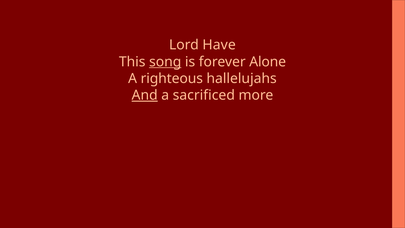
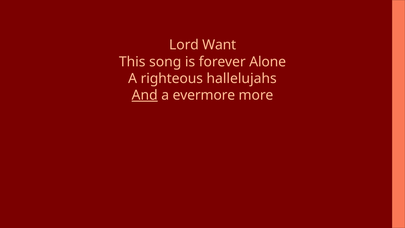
Have: Have -> Want (219, 45)
song underline: present -> none (165, 62)
sacrificed: sacrificed -> evermore (204, 95)
